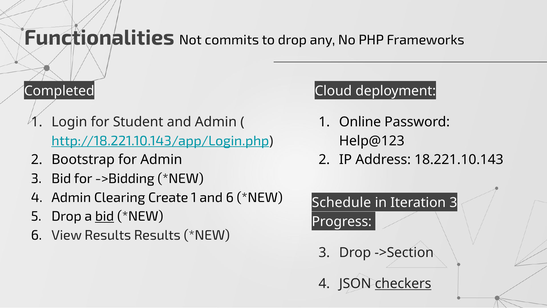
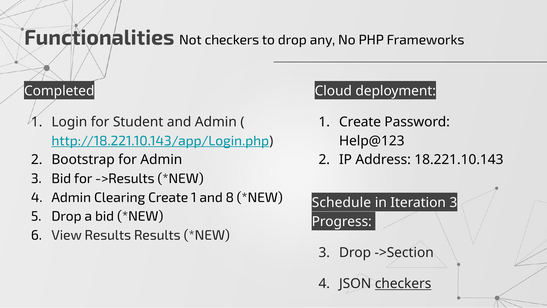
Not commits: commits -> checkers (232, 40)
1 Online: Online -> Create (360, 122)
->Bidding: ->Bidding -> ->Results (125, 178)
and 6: 6 -> 8 (230, 197)
bid underline: present -> none (105, 216)
